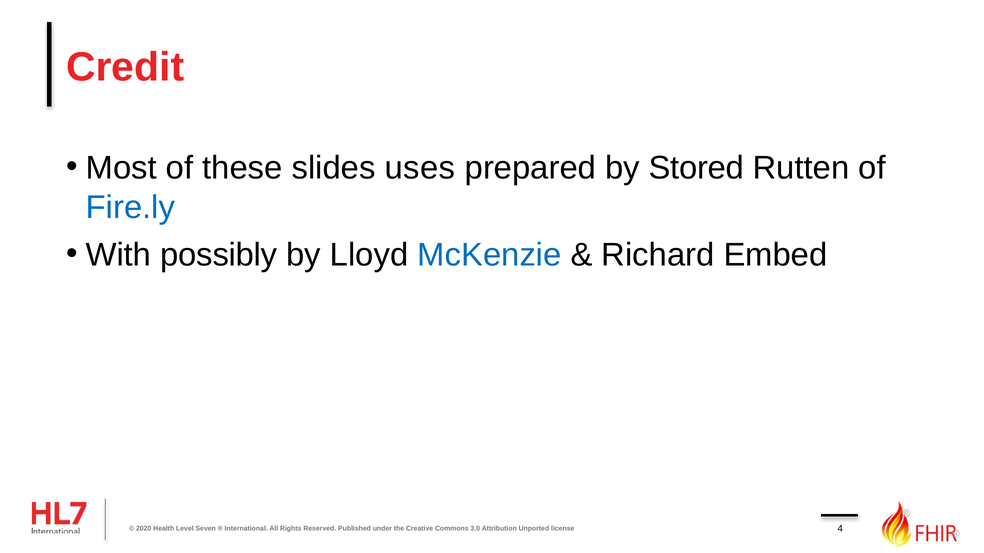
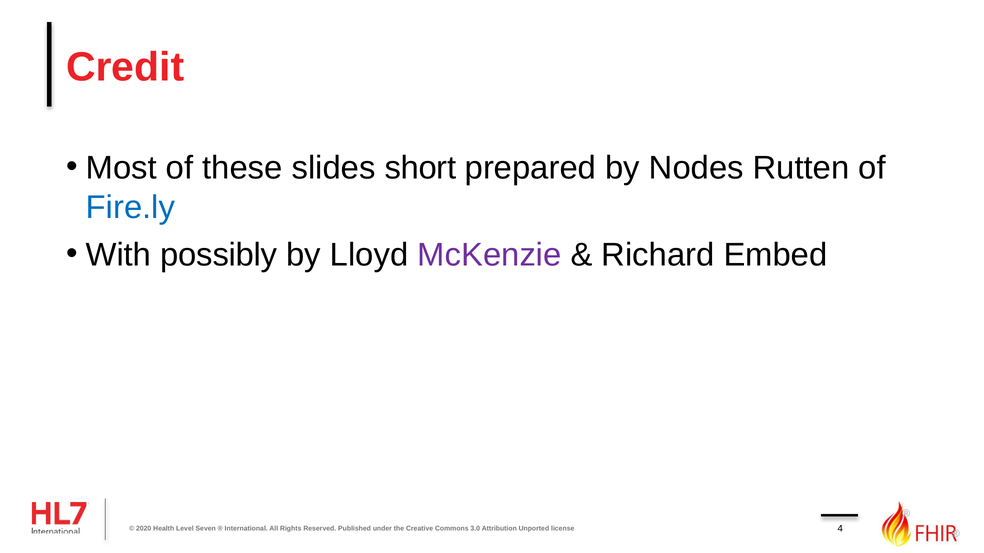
uses: uses -> short (420, 168)
Stored: Stored -> Nodes (696, 168)
McKenzie colour: blue -> purple (489, 255)
